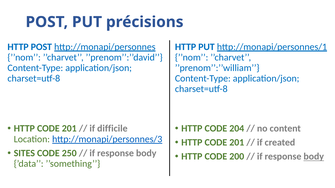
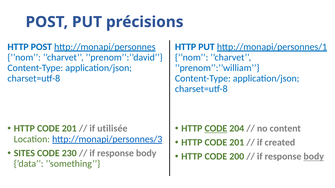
difficile: difficile -> utilisée (112, 129)
CODE underline: none -> present (216, 129)
250: 250 -> 230 (69, 154)
